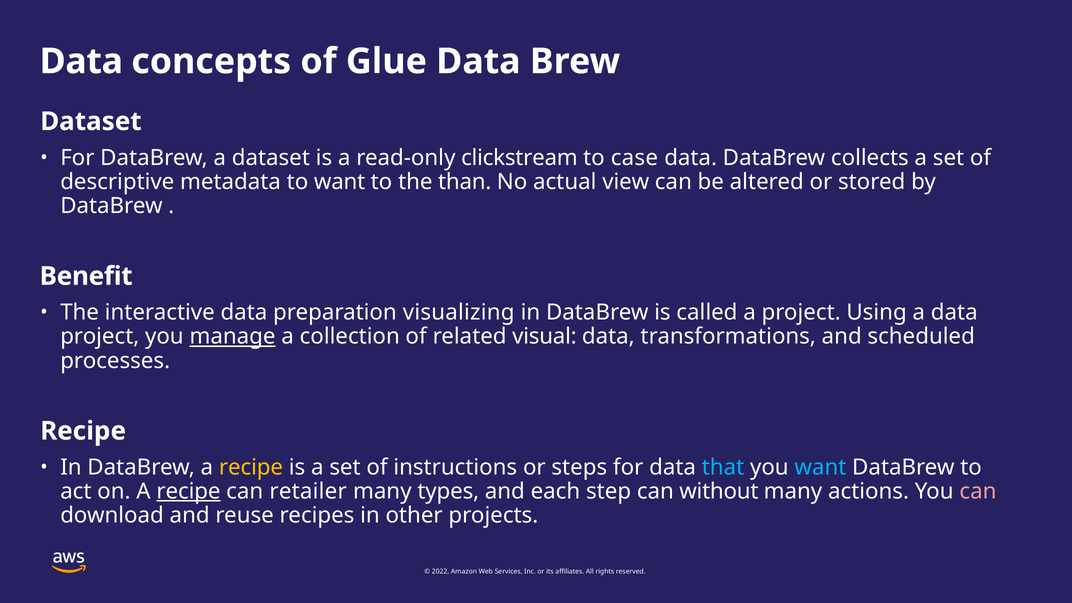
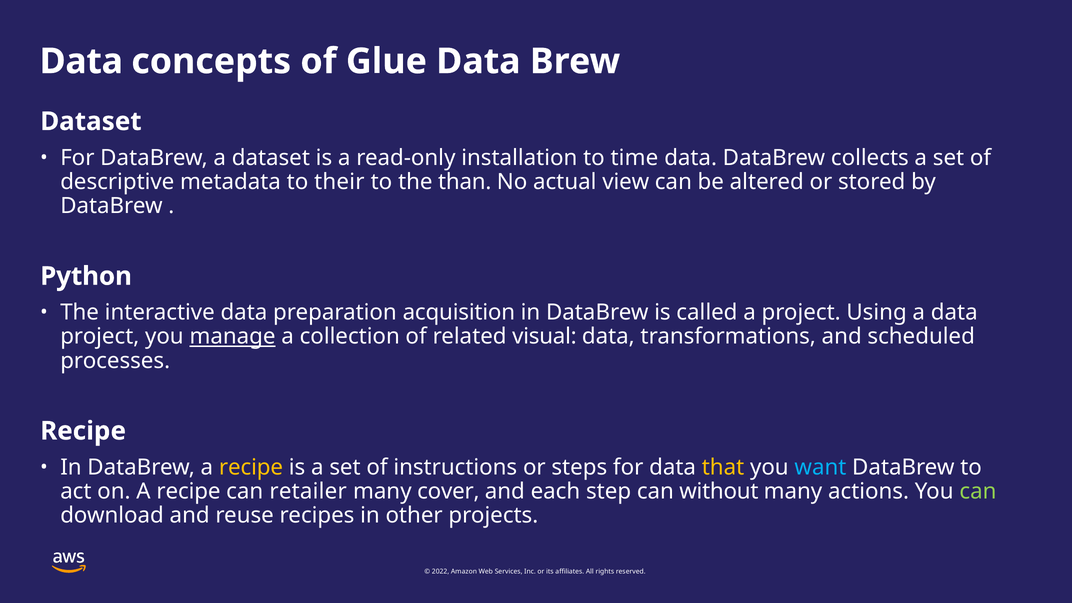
clickstream: clickstream -> installation (519, 158)
case: case -> time (634, 158)
to want: want -> their (339, 182)
Benefit: Benefit -> Python (86, 276)
visualizing: visualizing -> acquisition (459, 312)
that colour: light blue -> yellow (723, 467)
recipe underline: present -> none (189, 491)
types: types -> cover (448, 491)
can colour: pink -> light green (978, 491)
